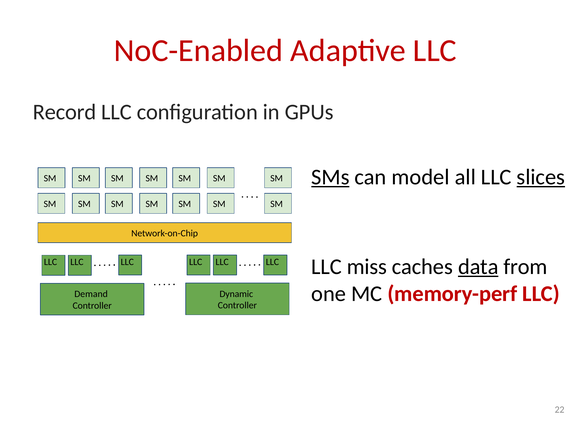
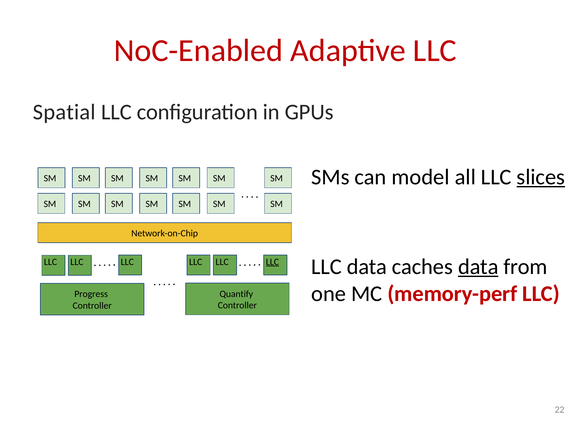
Record: Record -> Spatial (64, 112)
SMs underline: present -> none (330, 177)
LLC miss: miss -> data (367, 267)
LLC underline: none -> present (272, 262)
Dynamic: Dynamic -> Quantify (236, 294)
Demand: Demand -> Progress (91, 294)
